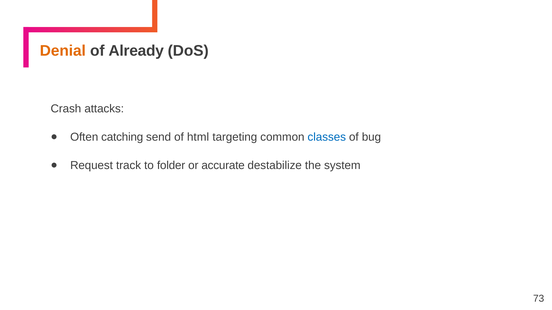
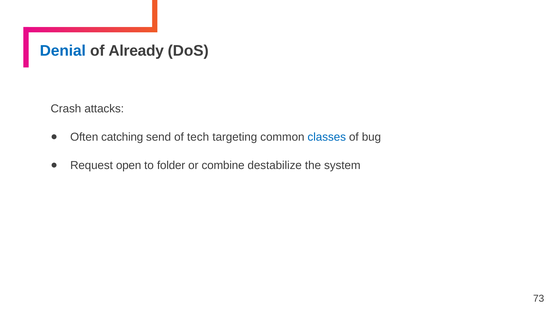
Denial colour: orange -> blue (63, 51)
html: html -> tech (198, 137)
track: track -> open (129, 166)
accurate: accurate -> combine (223, 166)
